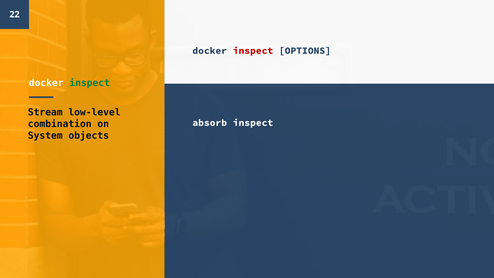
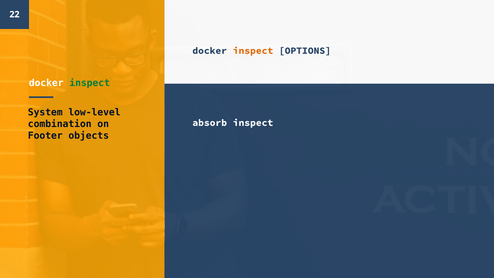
inspect colour: red -> orange (253, 51)
Stream: Stream -> System (45, 112)
System: System -> Footer (45, 135)
